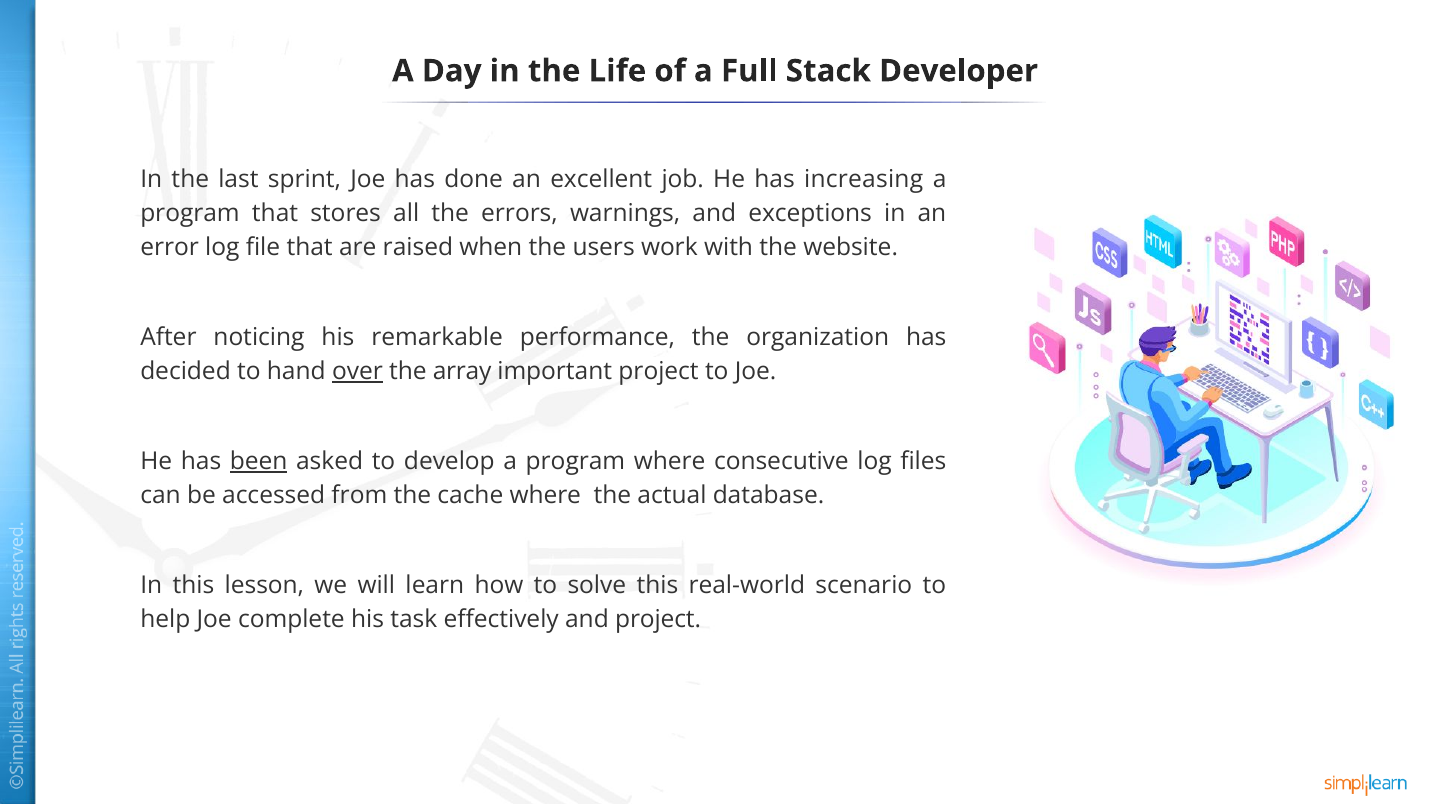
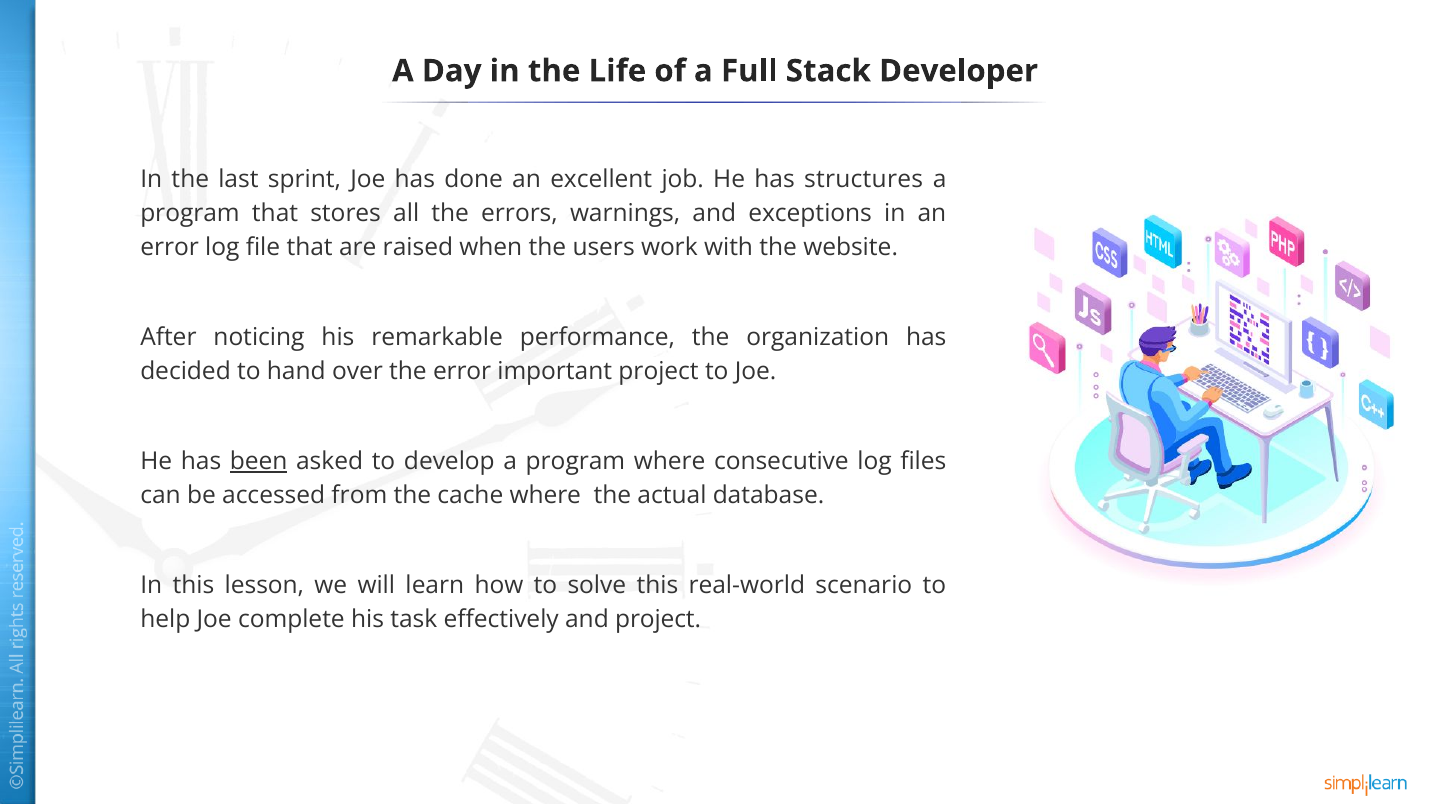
increasing: increasing -> structures (864, 180)
over underline: present -> none (357, 372)
the array: array -> error (462, 372)
